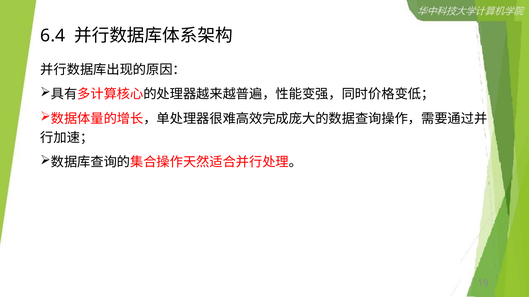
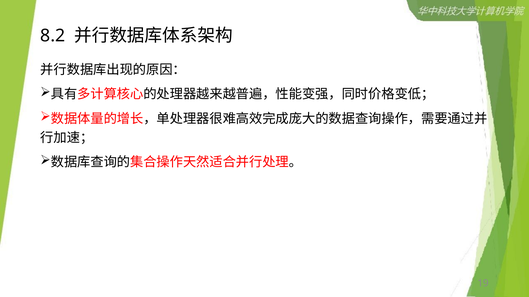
6.4: 6.4 -> 8.2 (53, 36)
